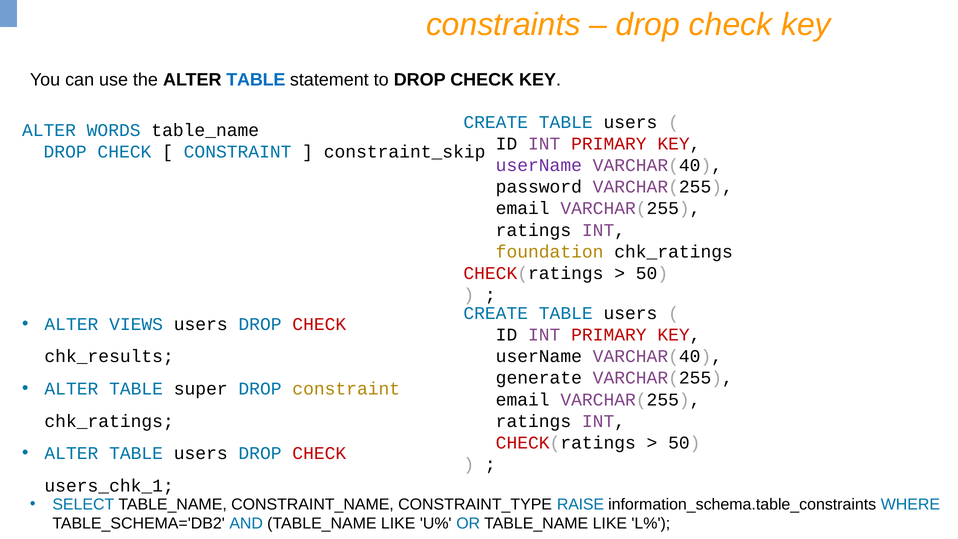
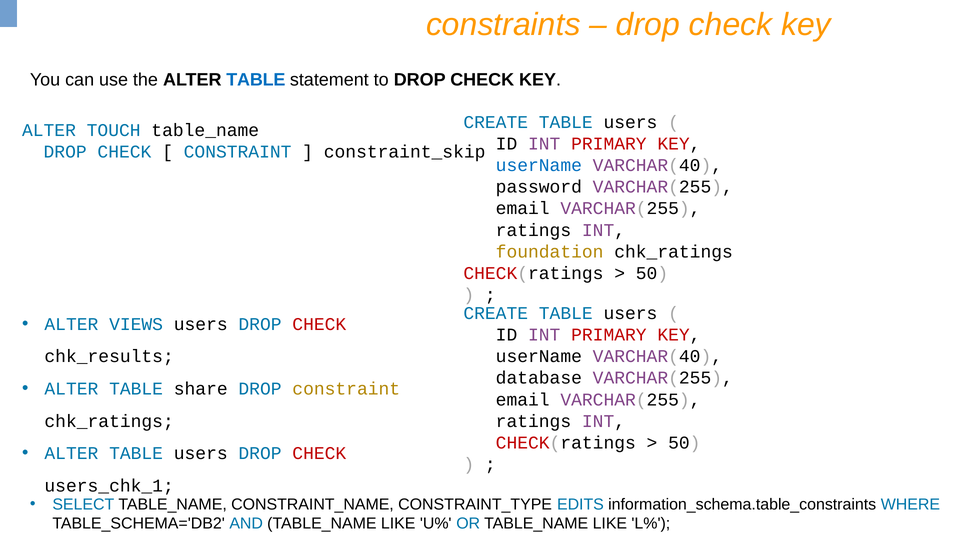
WORDS: WORDS -> TOUCH (114, 130)
userName colour: purple -> blue (539, 165)
generate: generate -> database (539, 378)
super: super -> share (201, 389)
RAISE: RAISE -> EDITS (580, 504)
